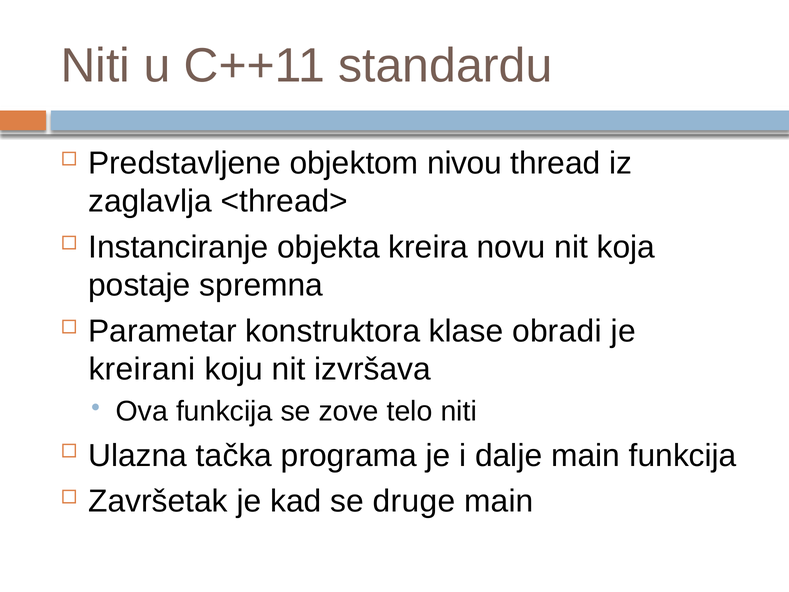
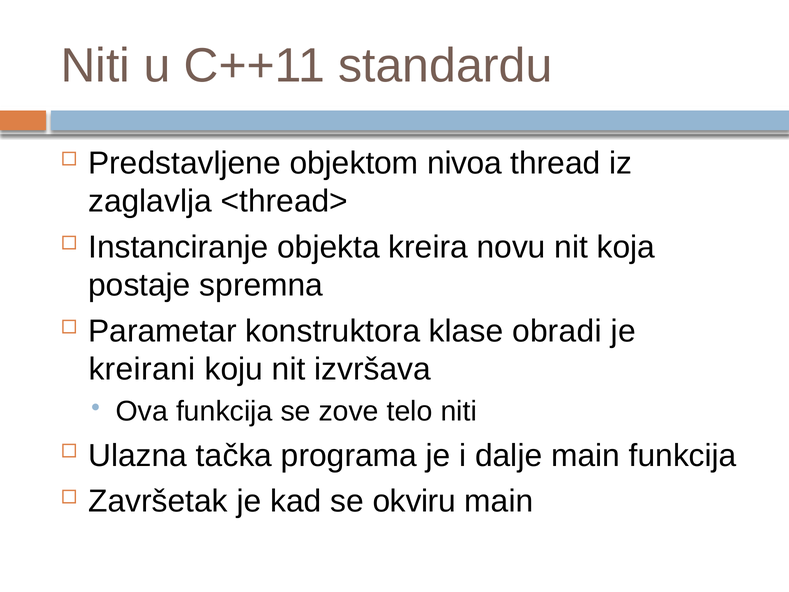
nivou: nivou -> nivoa (465, 163)
druge: druge -> okviru (414, 501)
